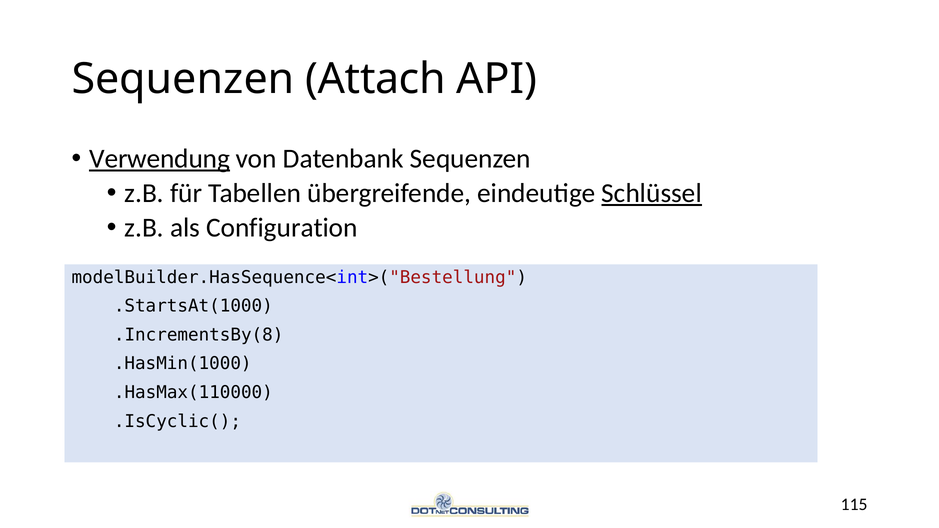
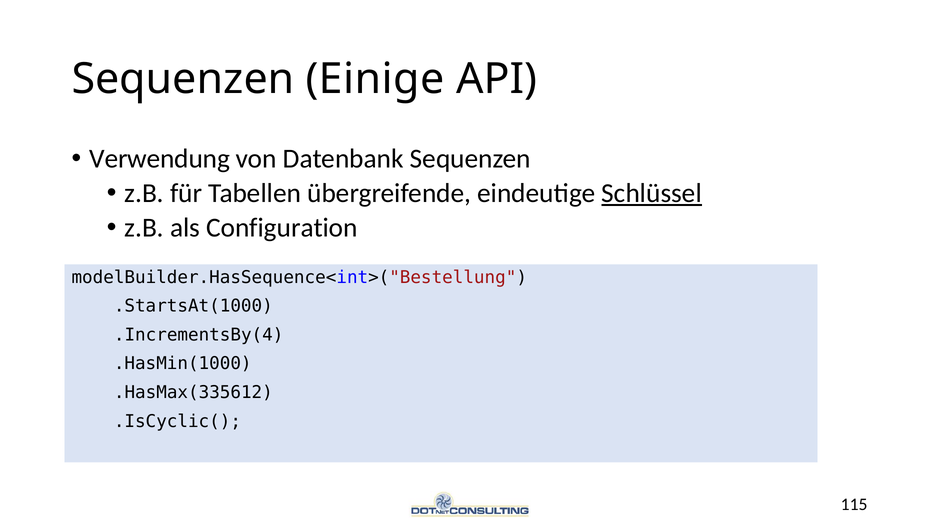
Attach: Attach -> Einige (375, 79)
Verwendung underline: present -> none (160, 159)
.IncrementsBy(8: .IncrementsBy(8 -> .IncrementsBy(4 (199, 335)
.HasMax(110000: .HasMax(110000 -> .HasMax(335612 (193, 393)
